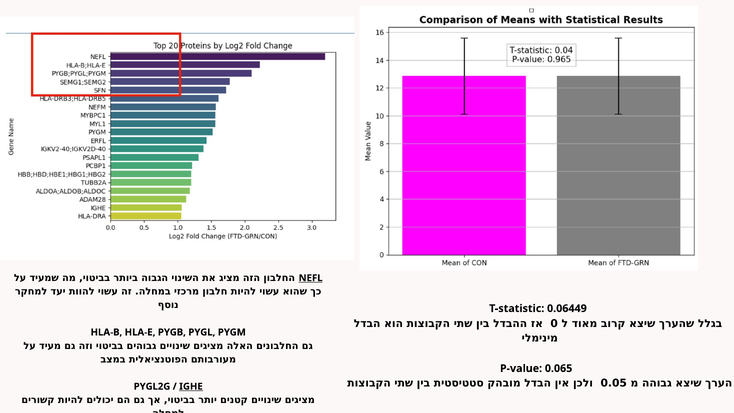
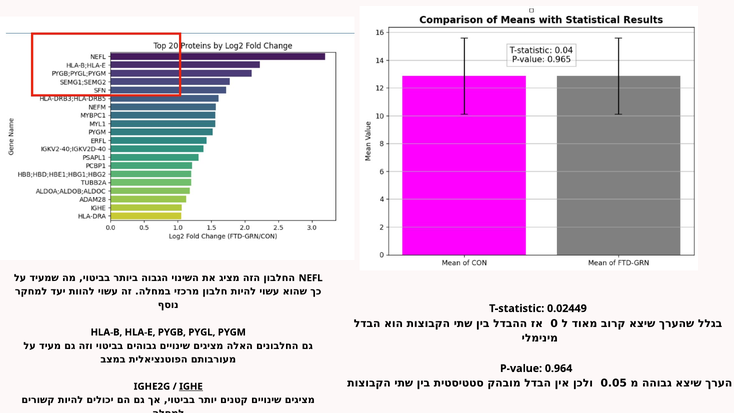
NEFL underline: present -> none (311, 278)
0.06449: 0.06449 -> 0.02449 (567, 308)
0.065: 0.065 -> 0.964 (559, 368)
PYGL2G: PYGL2G -> IGHE2G (152, 386)
